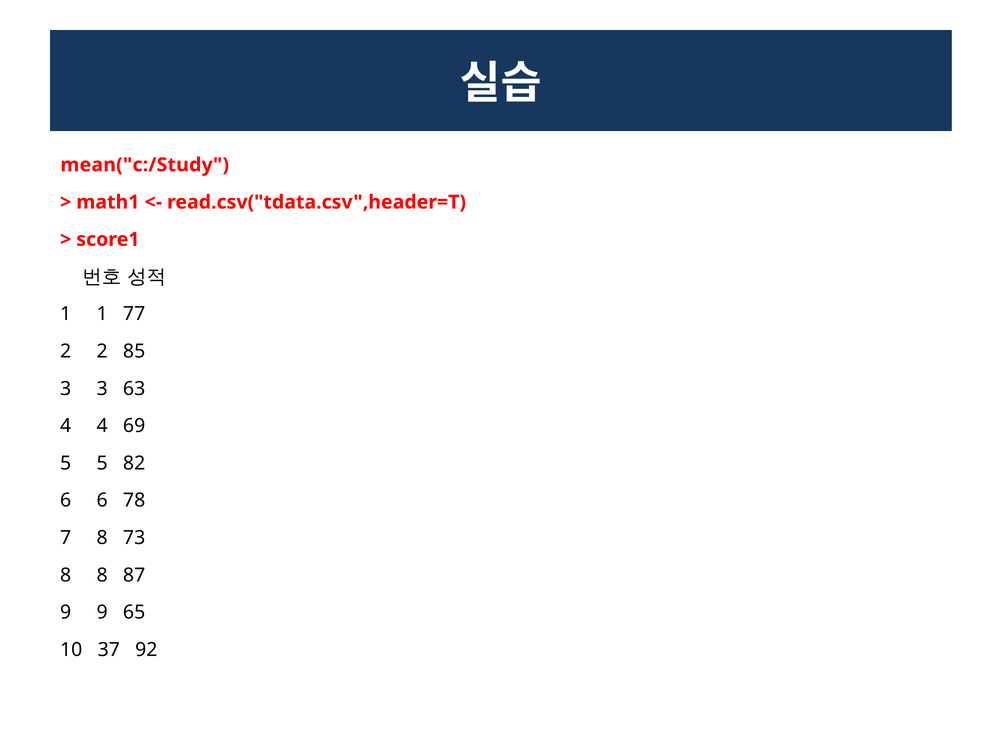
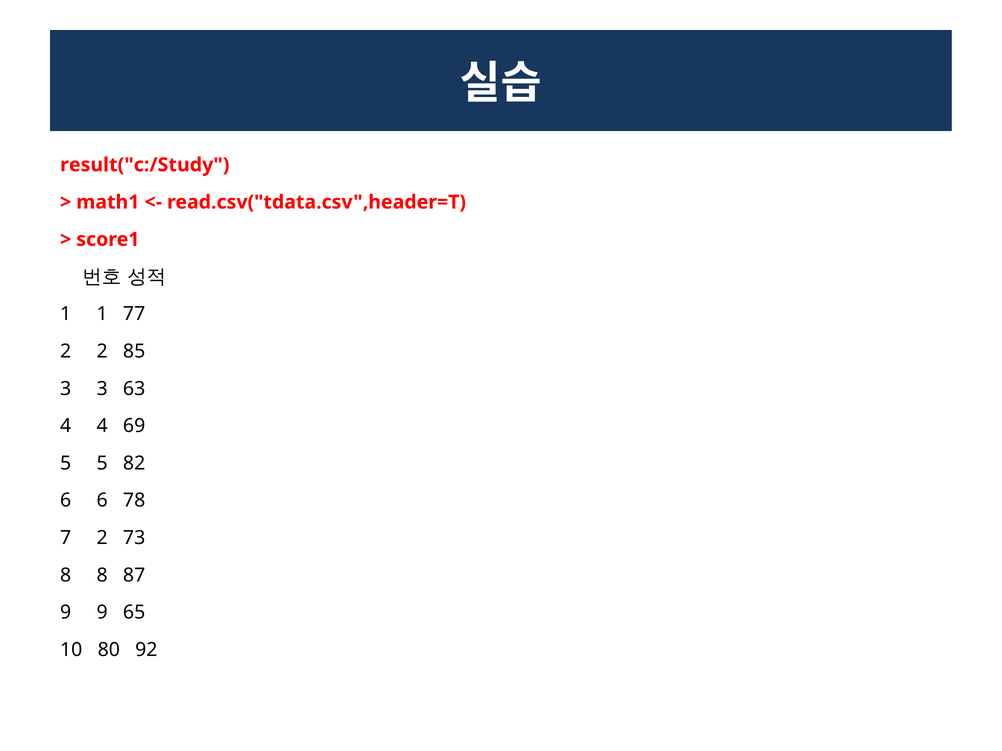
mean("c:/Study: mean("c:/Study -> result("c:/Study (145, 165)
7 8: 8 -> 2 (102, 538)
37: 37 -> 80 (109, 650)
